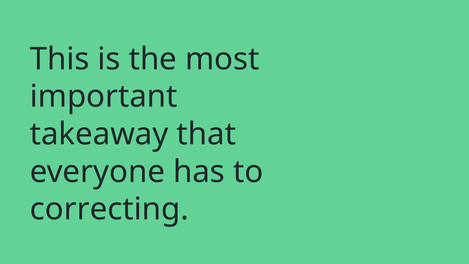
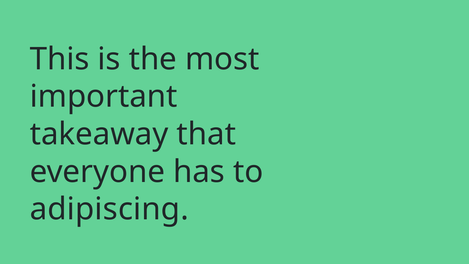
correcting: correcting -> adipiscing (109, 209)
